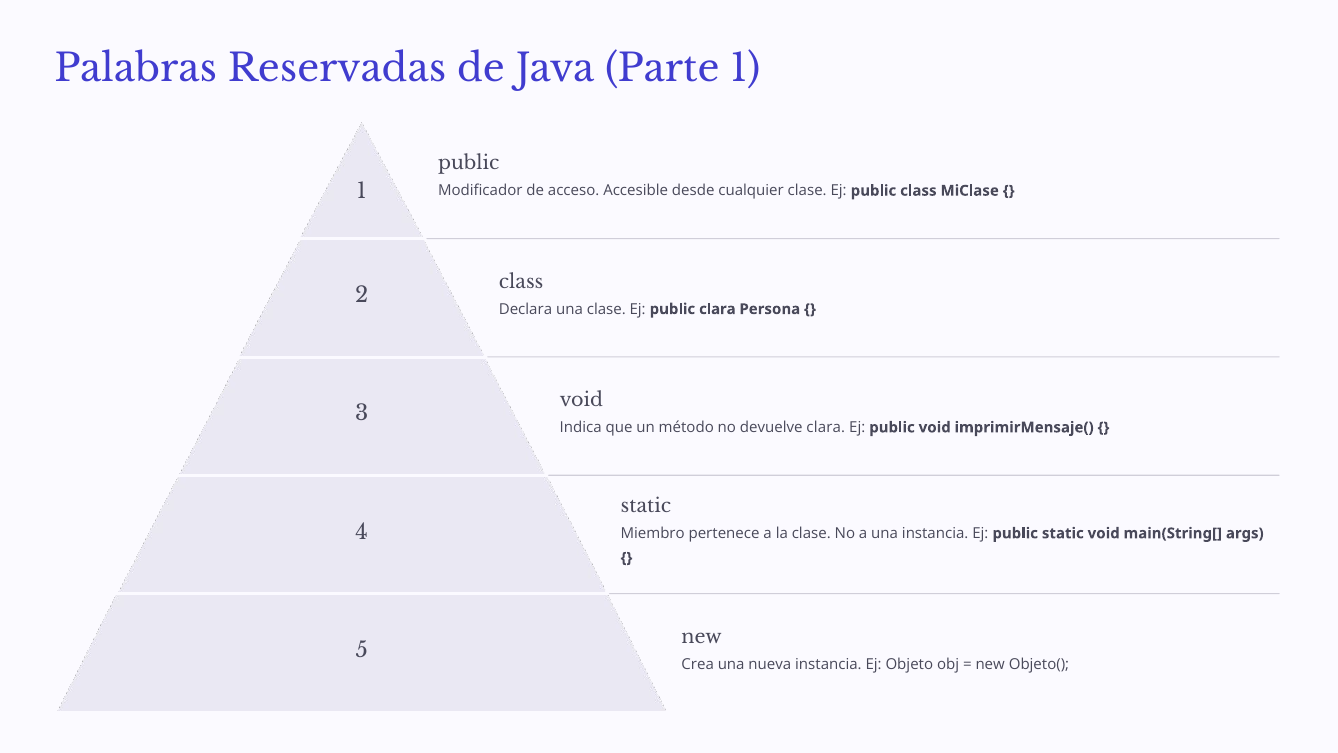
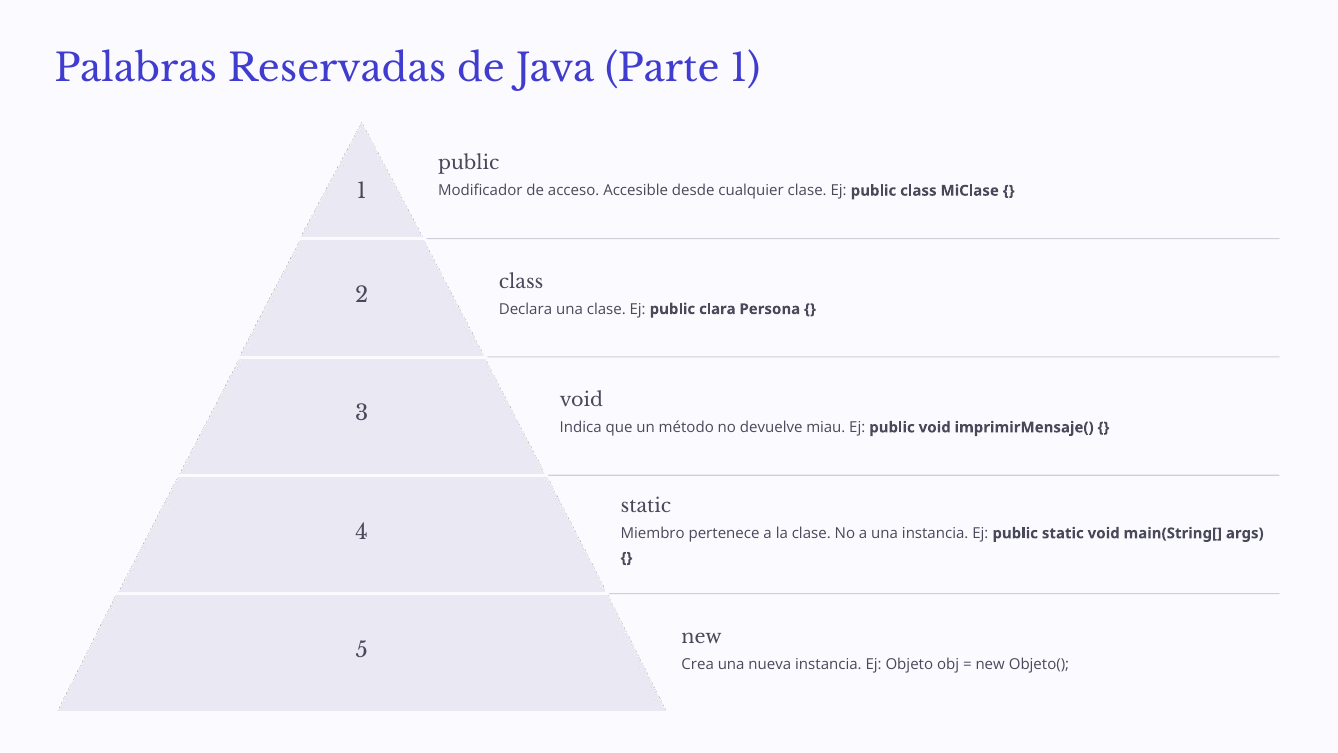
devuelve clara: clara -> miau (826, 427)
